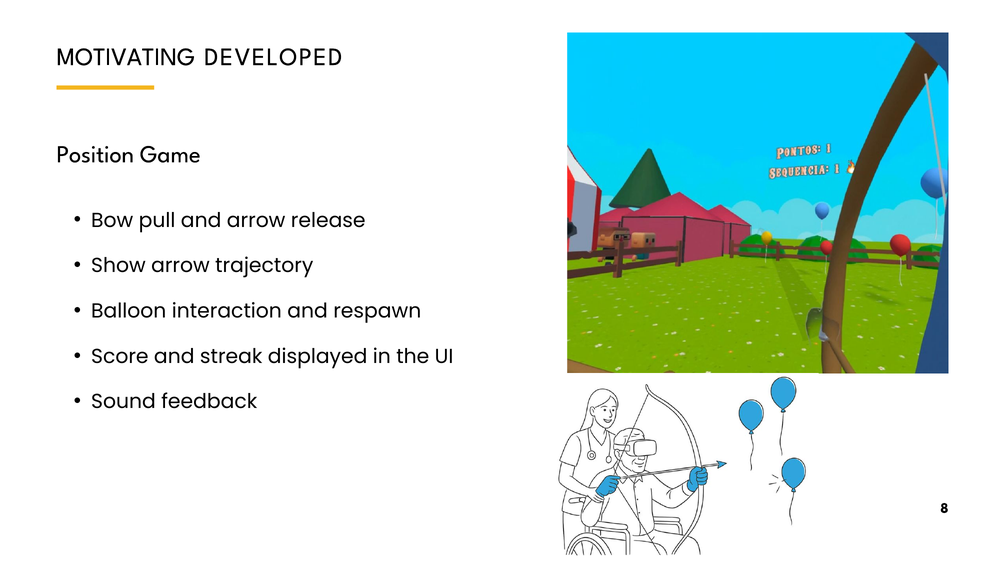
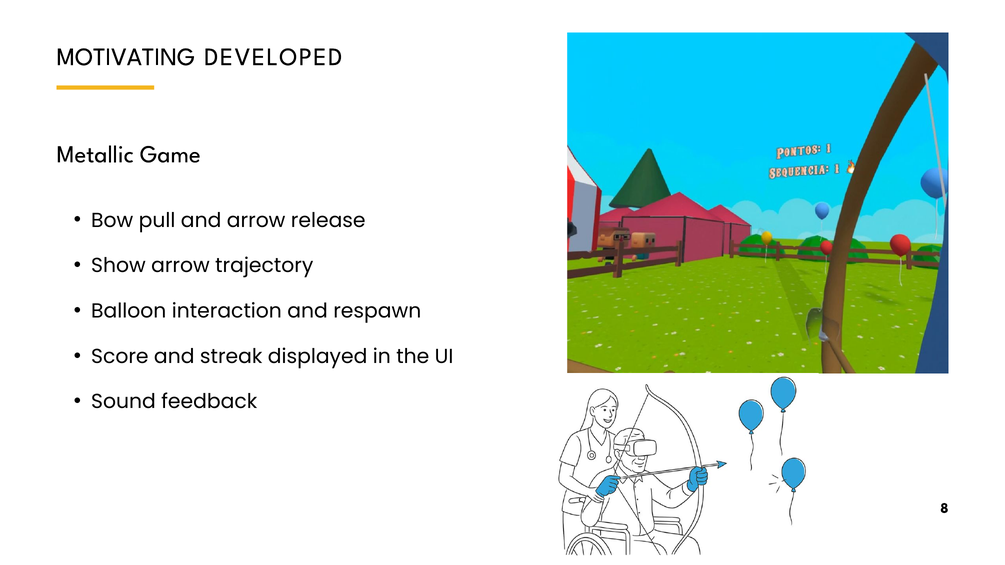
Position: Position -> Metallic (95, 154)
